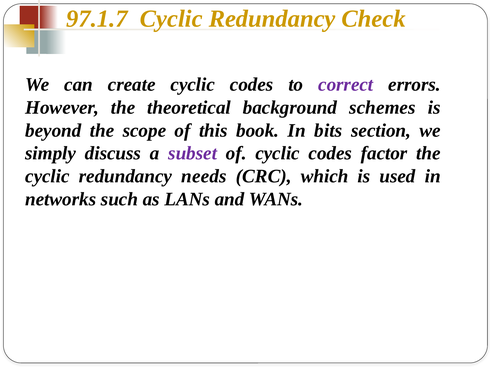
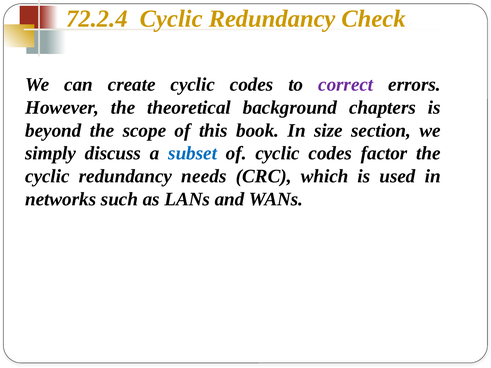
97.1.7: 97.1.7 -> 72.2.4 (97, 19)
schemes: schemes -> chapters (383, 108)
bits: bits -> size (328, 131)
subset colour: purple -> blue (193, 153)
